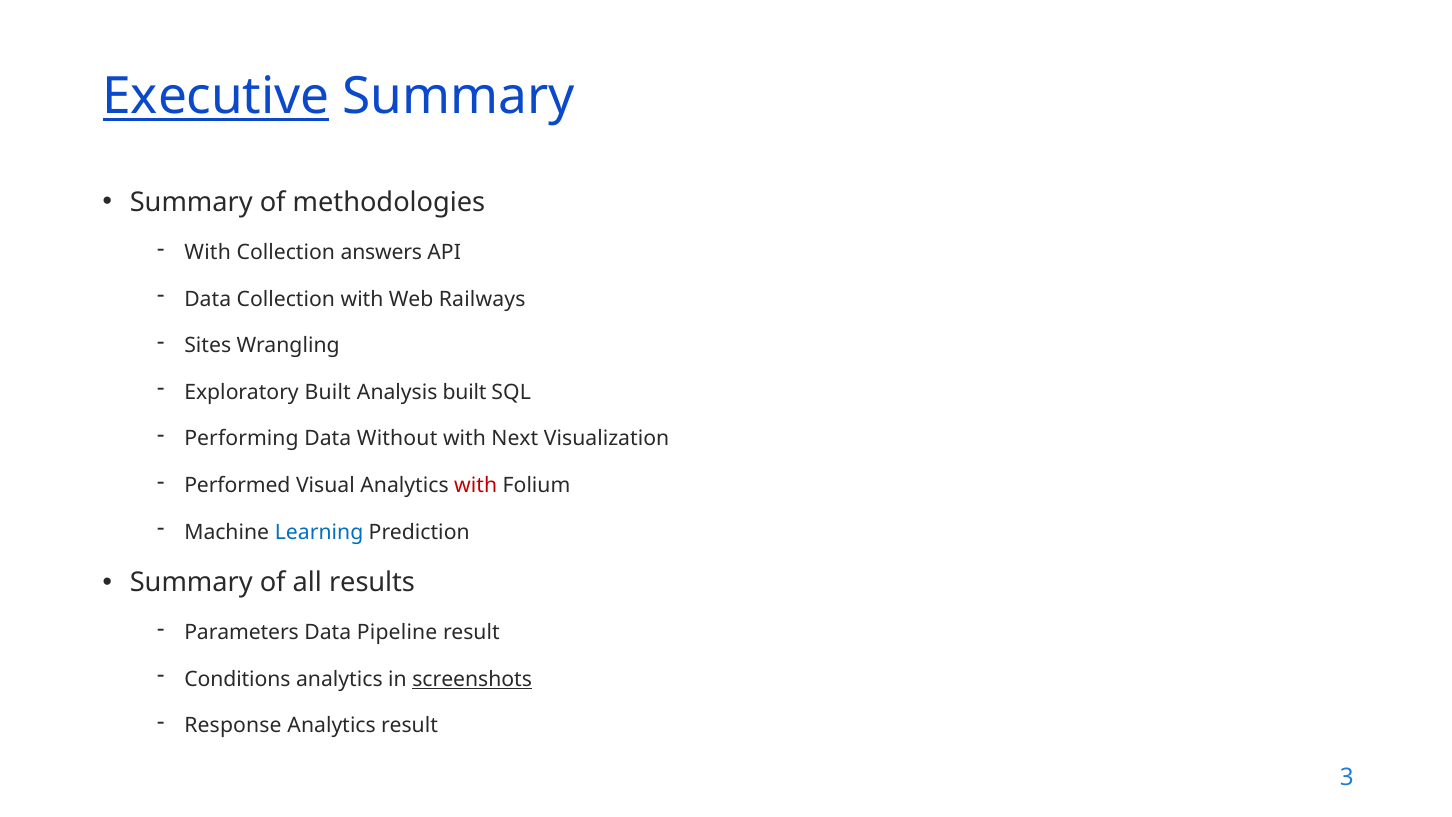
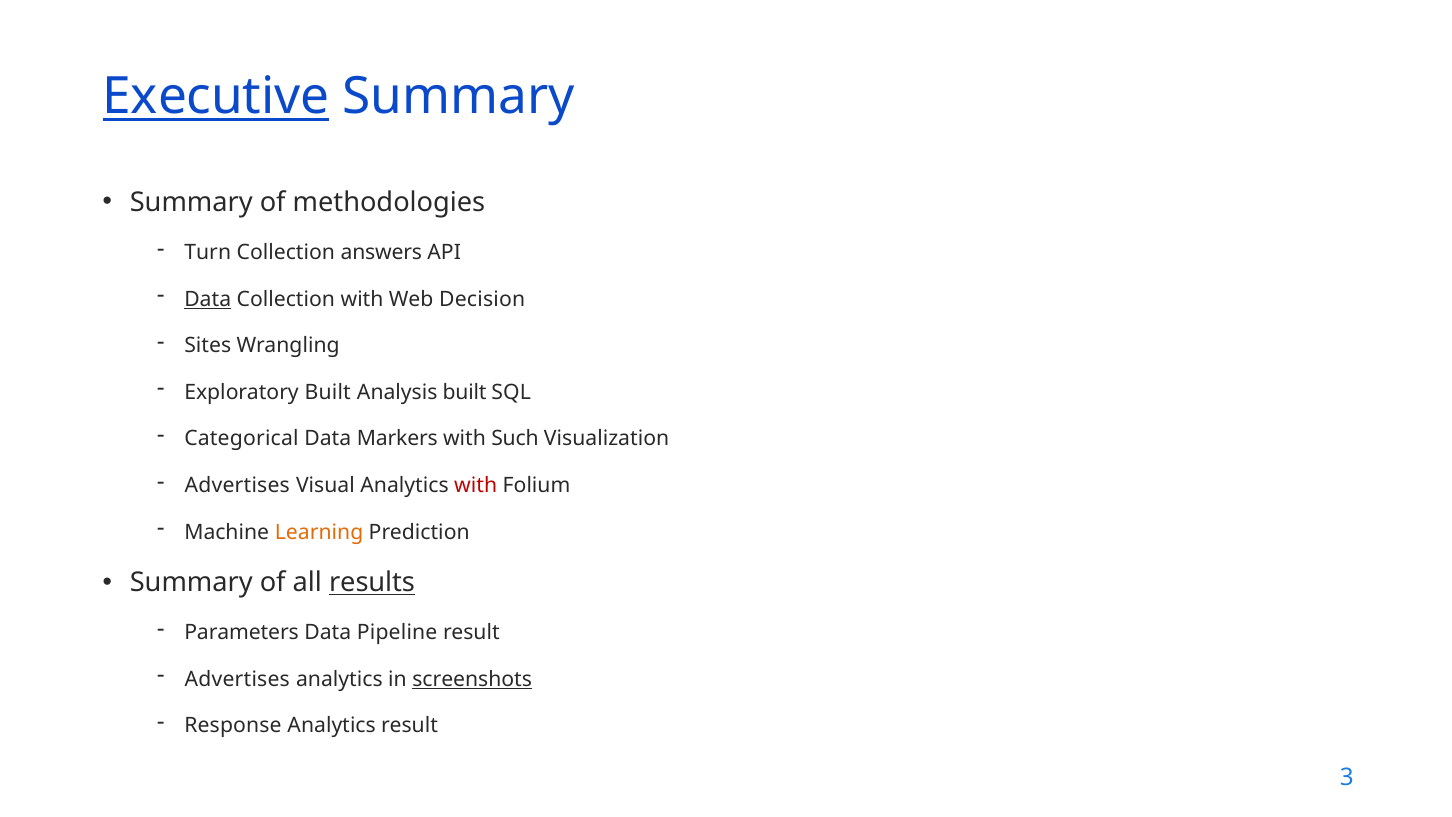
With: With -> Turn (208, 252)
Data underline: none -> present (208, 299)
Railways: Railways -> Decision (482, 299)
Performing: Performing -> Categorical (241, 439)
Without: Without -> Markers (397, 439)
Next: Next -> Such (515, 439)
Performed: Performed -> Advertises (237, 485)
Learning colour: blue -> orange (319, 532)
results underline: none -> present (372, 583)
Conditions: Conditions -> Advertises (237, 679)
